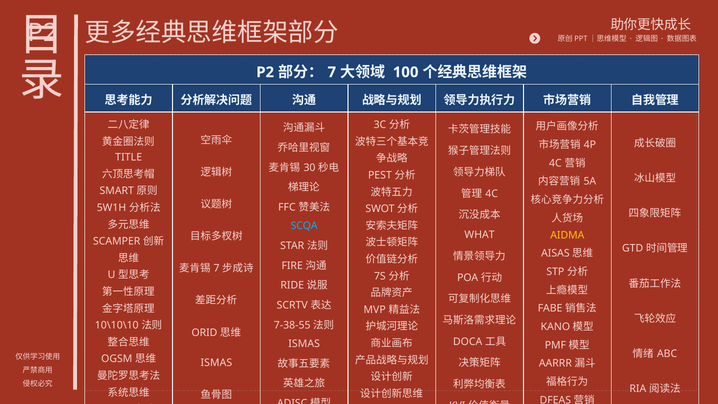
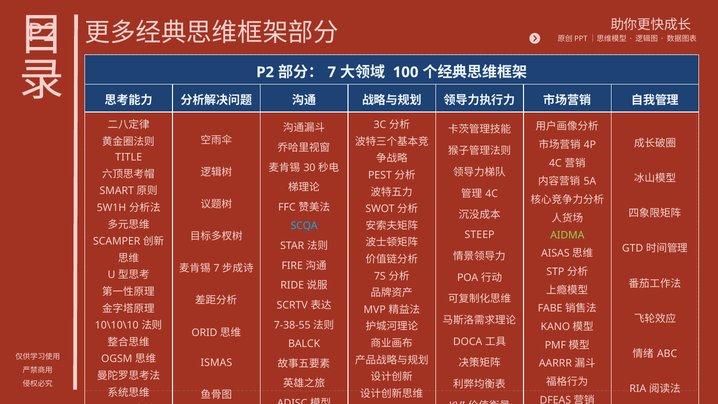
WHAT: WHAT -> STEEP (480, 235)
AIDMA colour: yellow -> light green (567, 235)
ISMAS: ISMAS -> BALCK (304, 344)
